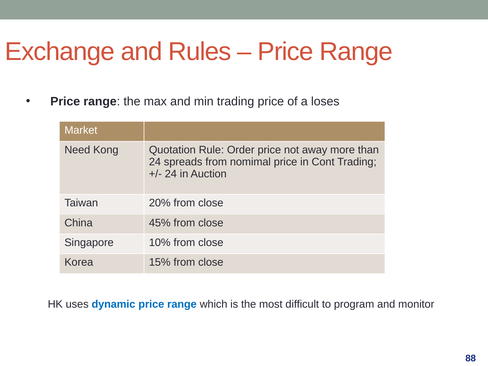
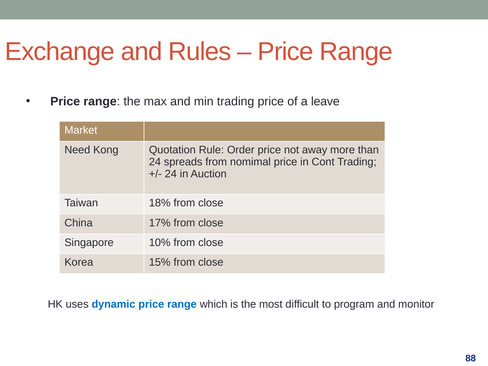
loses: loses -> leave (325, 101)
20%: 20% -> 18% (160, 203)
45%: 45% -> 17% (160, 223)
